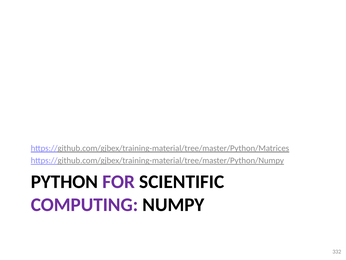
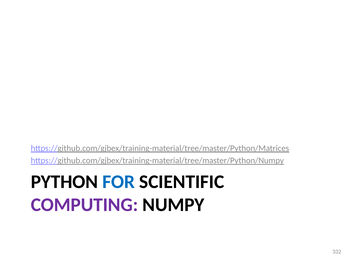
FOR colour: purple -> blue (119, 181)
